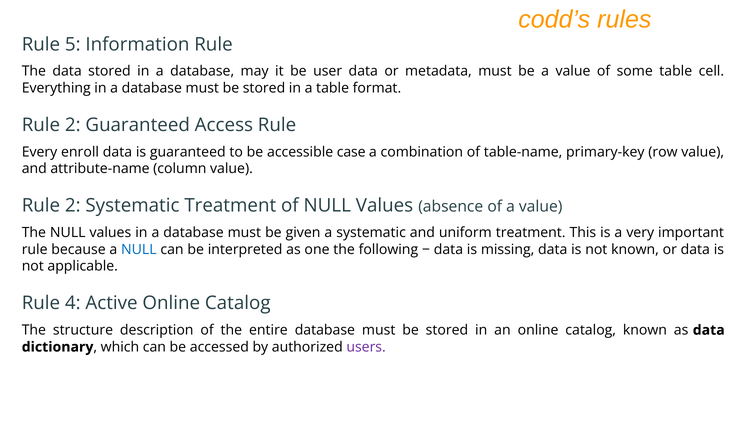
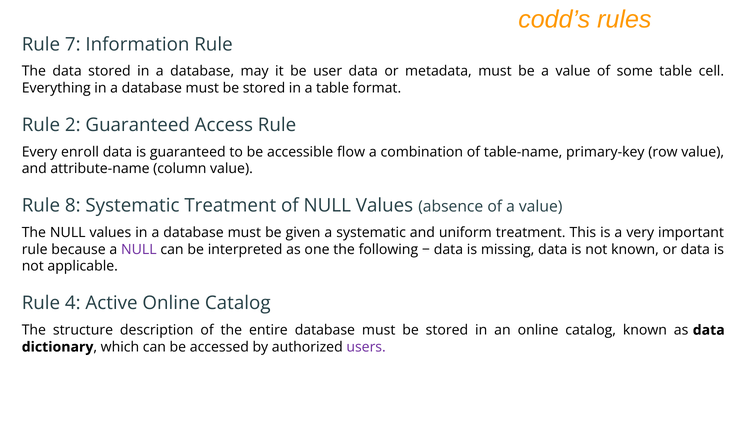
5: 5 -> 7 (73, 45)
case: case -> flow (351, 152)
2: 2 -> 8 (73, 206)
NULL colour: blue -> purple (139, 250)
